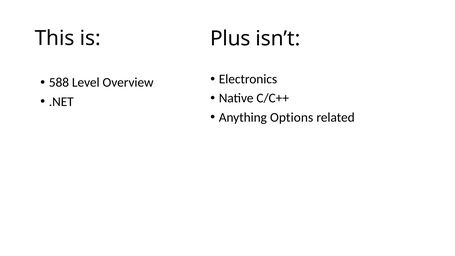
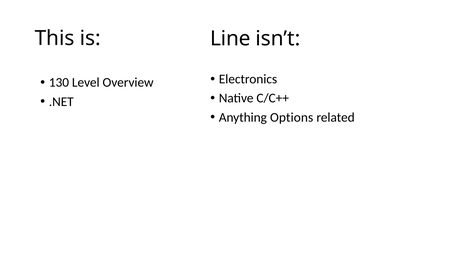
Plus: Plus -> Line (230, 39)
588: 588 -> 130 (59, 83)
